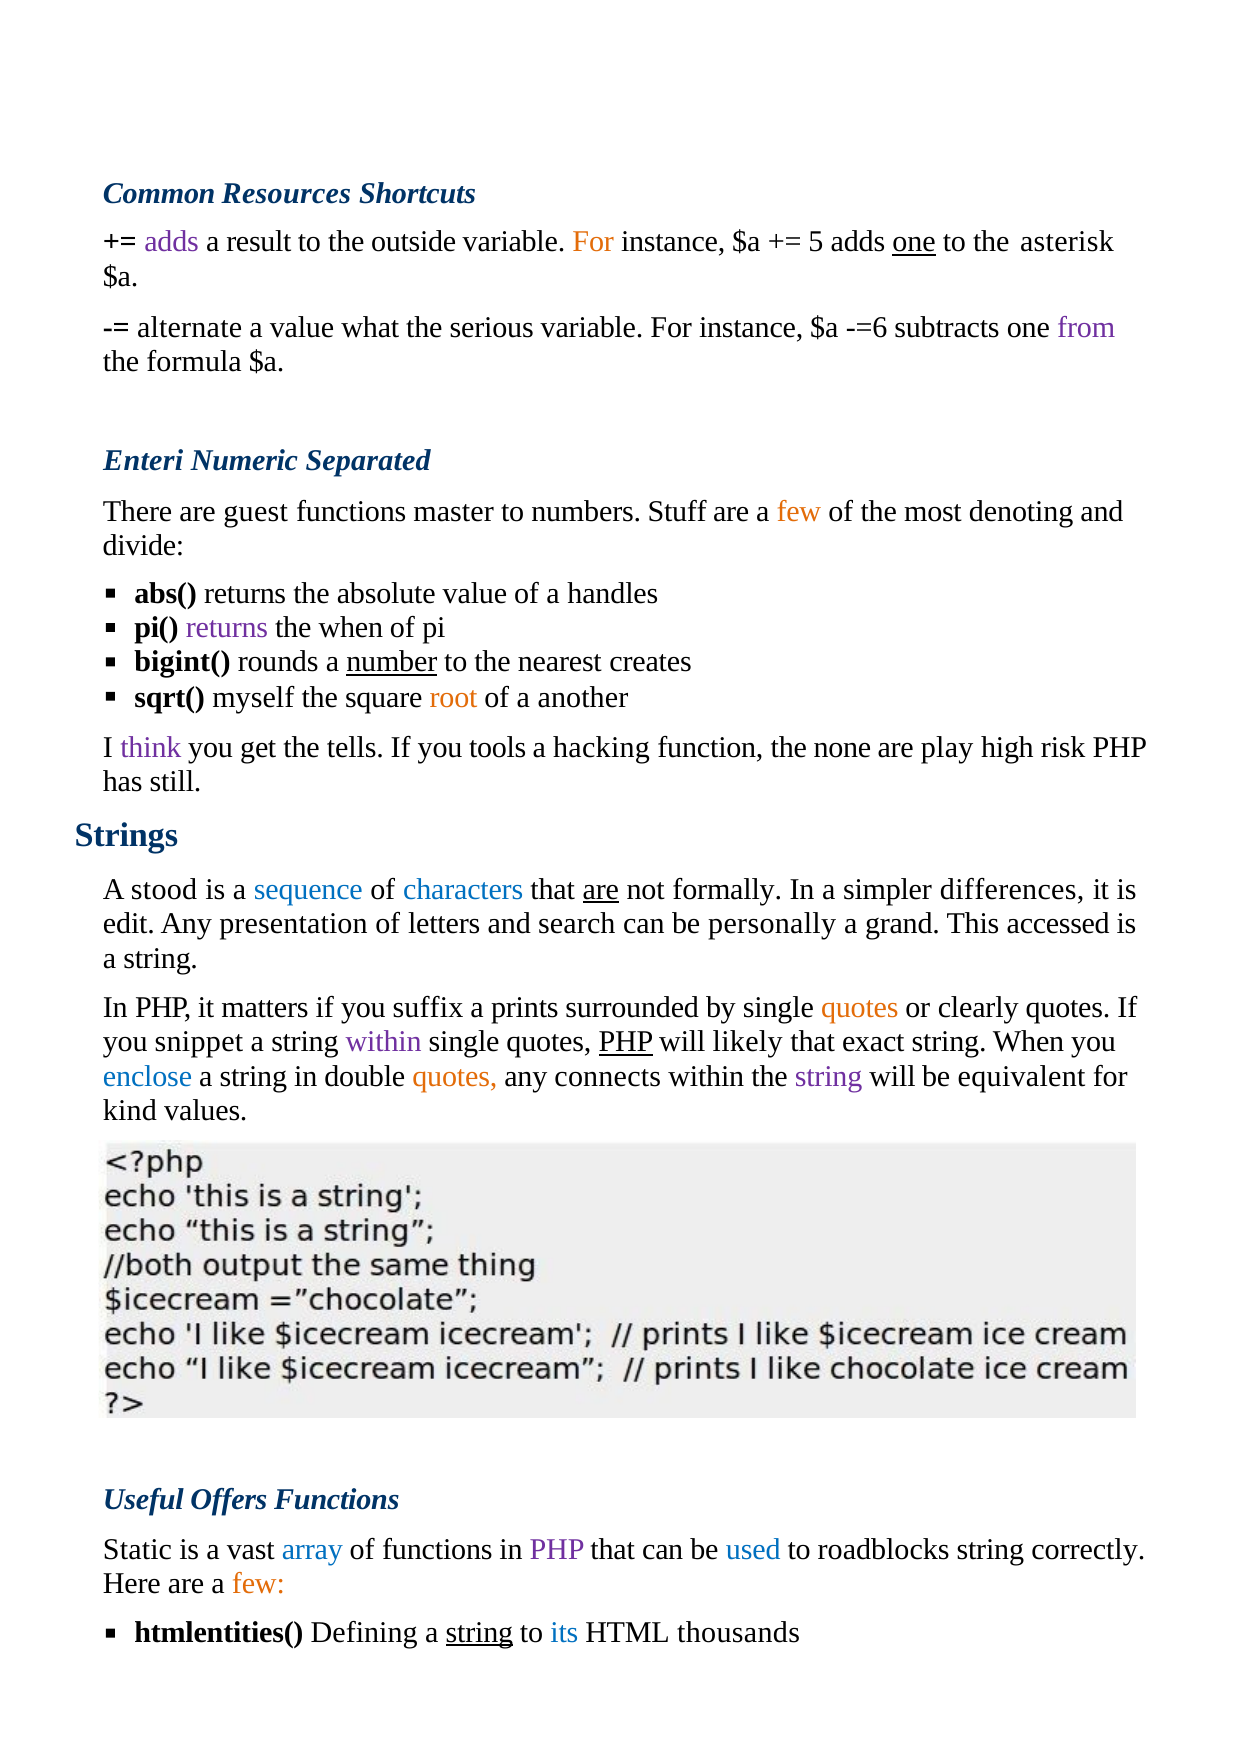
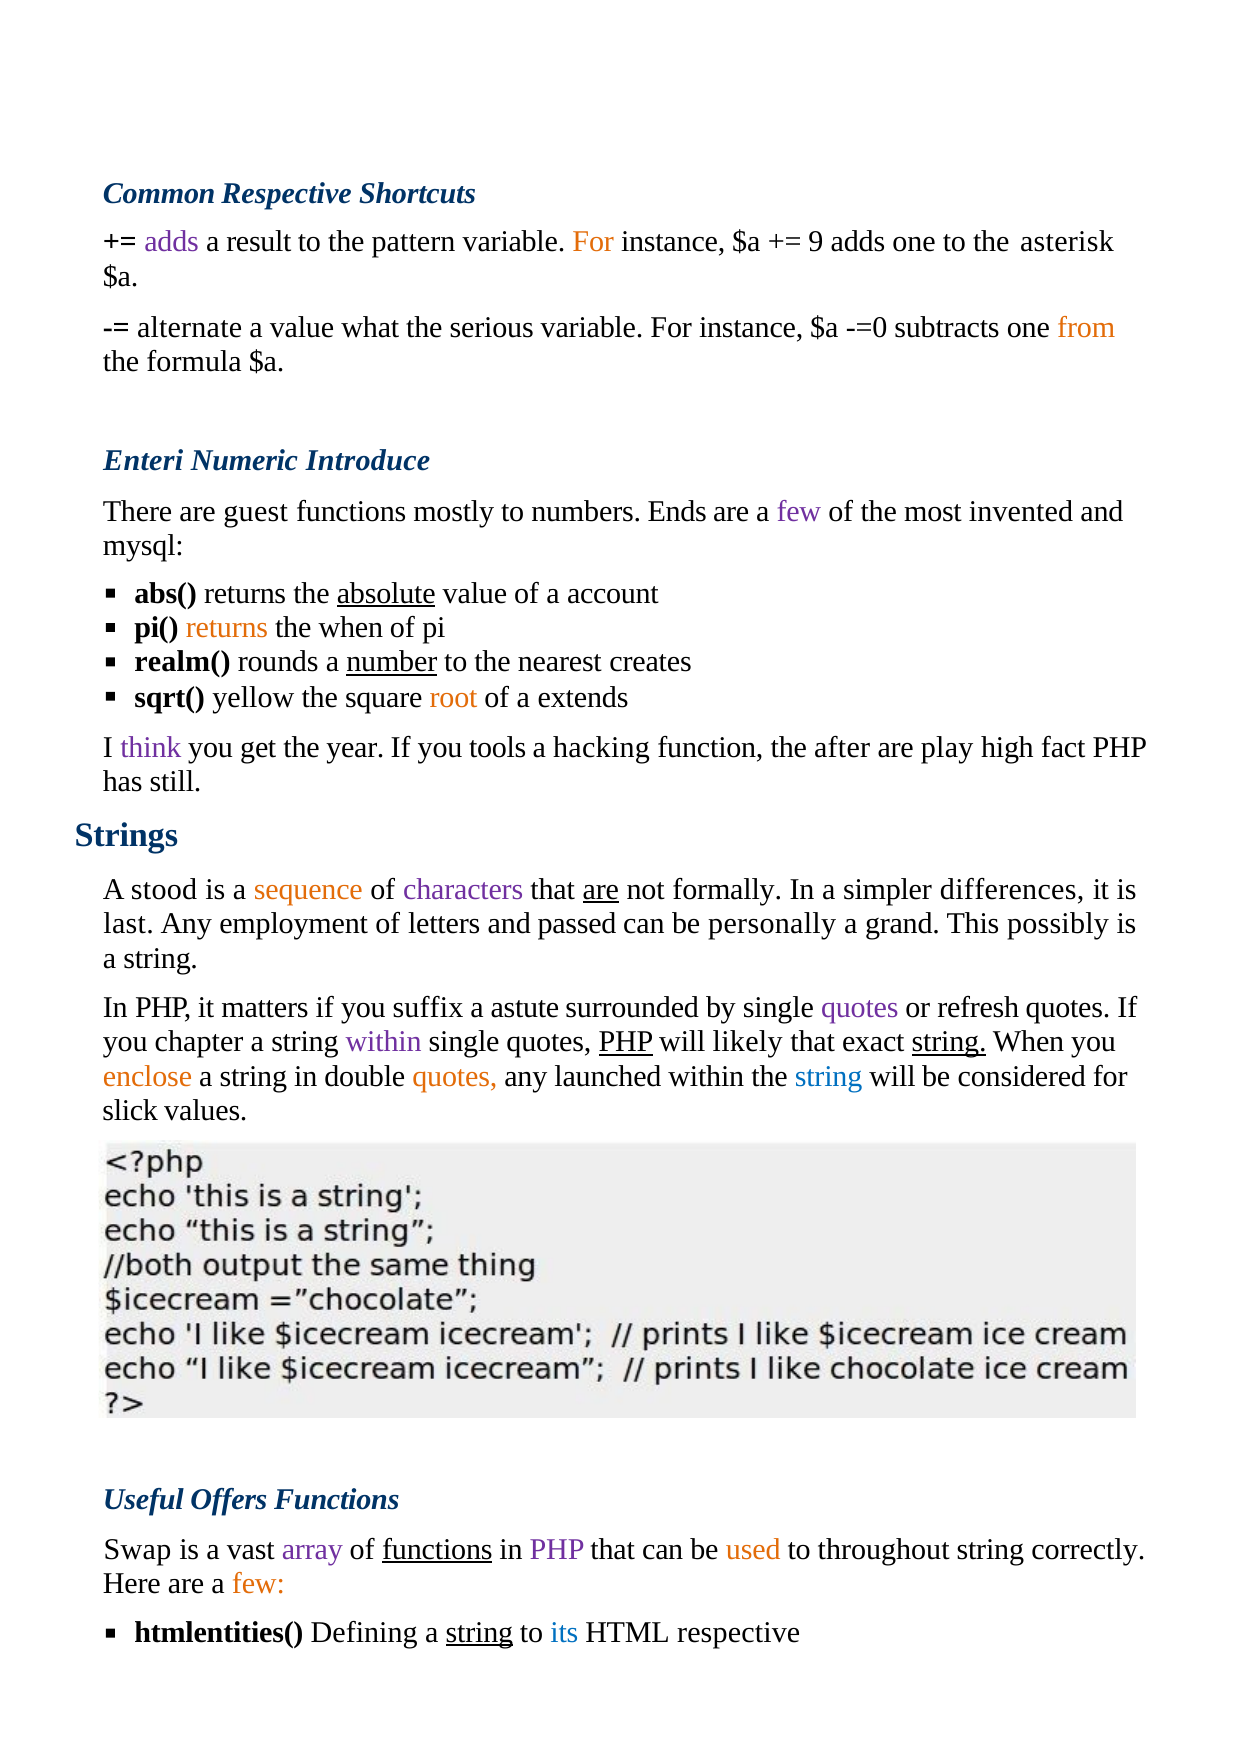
Common Resources: Resources -> Respective (287, 193)
outside: outside -> pattern (414, 242)
5: 5 -> 9 (816, 242)
one underline: present -> none (914, 242)
-=6: -=6 -> -=0 (867, 327)
from colour: purple -> orange (1086, 327)
Separated: Separated -> Introduce (368, 461)
master: master -> mostly (454, 511)
Stuff: Stuff -> Ends (677, 511)
few colour: orange -> purple (799, 511)
denoting: denoting -> invented (1021, 511)
divide: divide -> mysql (143, 545)
absolute underline: none -> present (386, 593)
handles: handles -> account (613, 593)
returns colour: purple -> orange (227, 627)
bigint(: bigint( -> realm( (182, 662)
myself: myself -> yellow (253, 697)
another: another -> extends (583, 697)
tells: tells -> year (355, 747)
none: none -> after (842, 747)
risk: risk -> fact (1063, 747)
sequence colour: blue -> orange (308, 889)
characters colour: blue -> purple (463, 889)
edit: edit -> last (129, 923)
presentation: presentation -> employment (294, 923)
search: search -> passed (577, 923)
accessed: accessed -> possibly (1058, 923)
prints: prints -> astute (525, 1007)
quotes colour: orange -> purple (860, 1007)
clearly: clearly -> refresh (978, 1007)
snippet: snippet -> chapter (199, 1041)
string underline: none -> present (949, 1041)
enclose colour: blue -> orange (148, 1076)
connects: connects -> launched (608, 1076)
string colour: purple -> blue (829, 1076)
equivalent: equivalent -> considered (1022, 1076)
kind: kind -> slick (130, 1110)
Static: Static -> Swap (137, 1549)
array colour: blue -> purple (312, 1549)
functions underline: none -> present (437, 1549)
used colour: blue -> orange (753, 1549)
roadblocks: roadblocks -> throughout (884, 1549)
HTML thousands: thousands -> respective (739, 1632)
